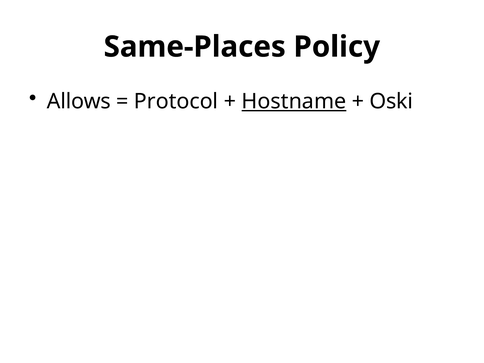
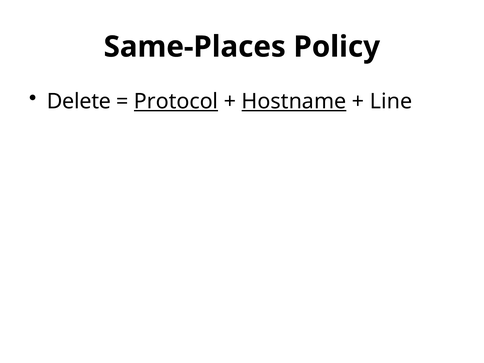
Allows: Allows -> Delete (79, 102)
Protocol underline: none -> present (176, 102)
Oski: Oski -> Line (391, 102)
